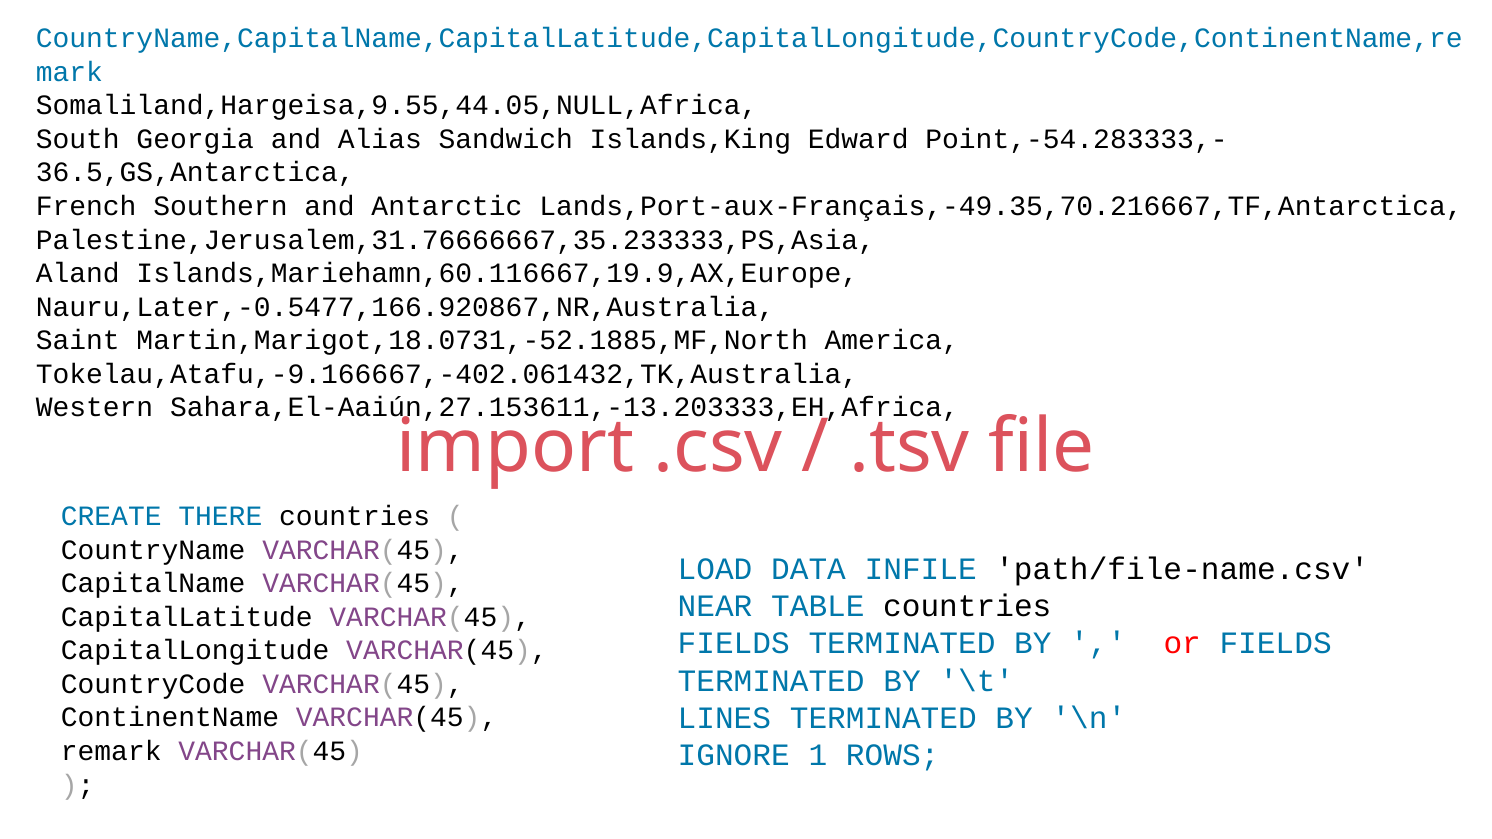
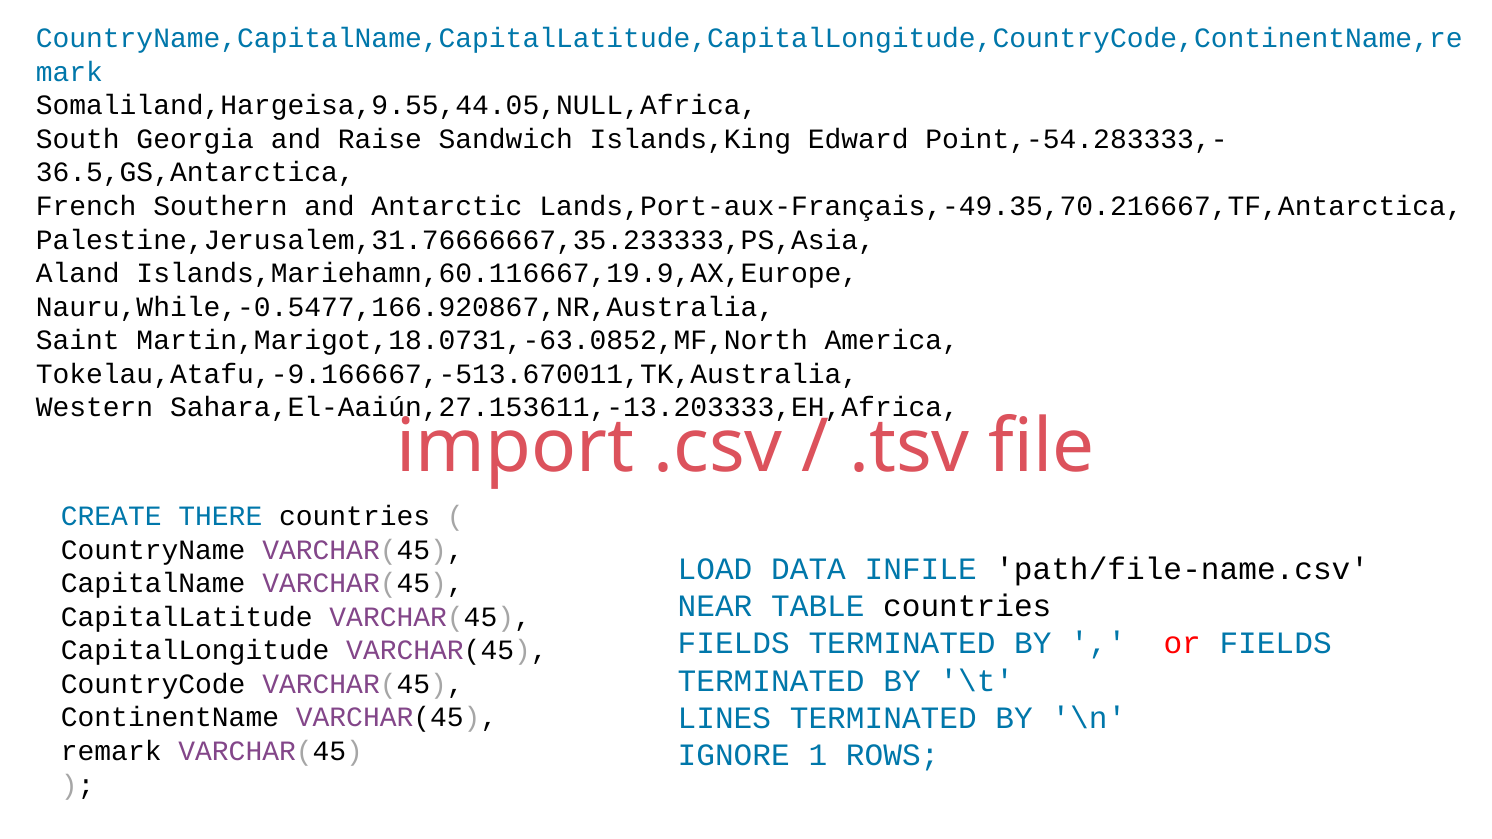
Alias: Alias -> Raise (380, 139)
Nauru,Later,-0.5477,166.920867,NR,Australia: Nauru,Later,-0.5477,166.920867,NR,Australia -> Nauru,While,-0.5477,166.920867,NR,Australia (405, 307)
Martin,Marigot,18.0731,-52.1885,MF,North: Martin,Marigot,18.0731,-52.1885,MF,North -> Martin,Marigot,18.0731,-63.0852,MF,North (472, 341)
Tokelau,Atafu,-9.166667,-402.061432,TK,Australia: Tokelau,Atafu,-9.166667,-402.061432,TK,Australia -> Tokelau,Atafu,-9.166667,-513.670011,TK,Australia (447, 374)
